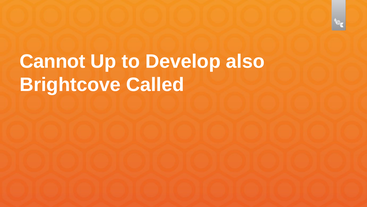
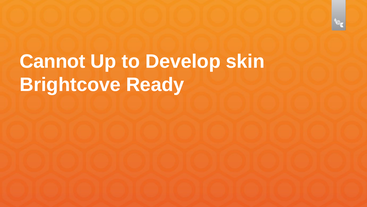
also: also -> skin (245, 61)
Called: Called -> Ready (155, 84)
